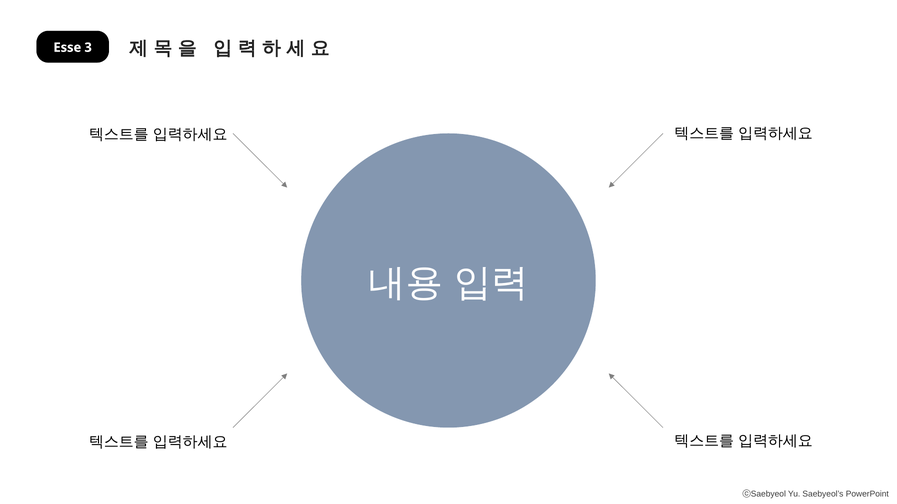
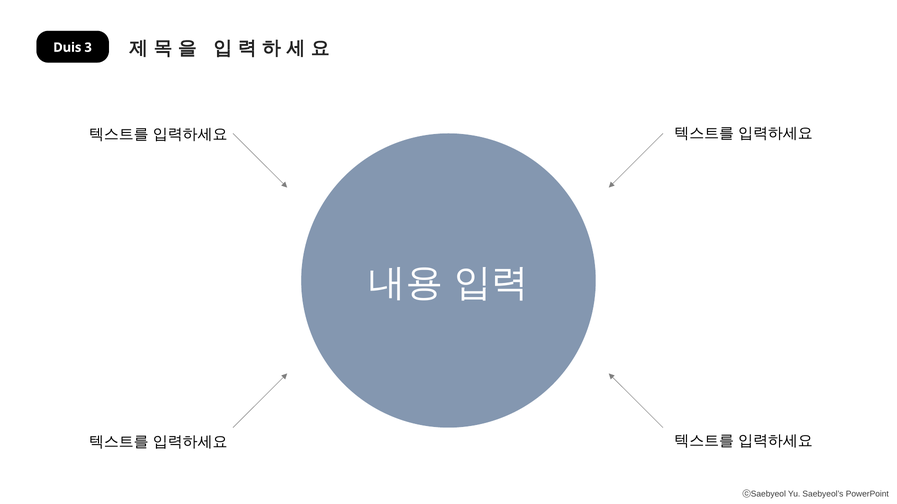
Esse: Esse -> Duis (67, 48)
